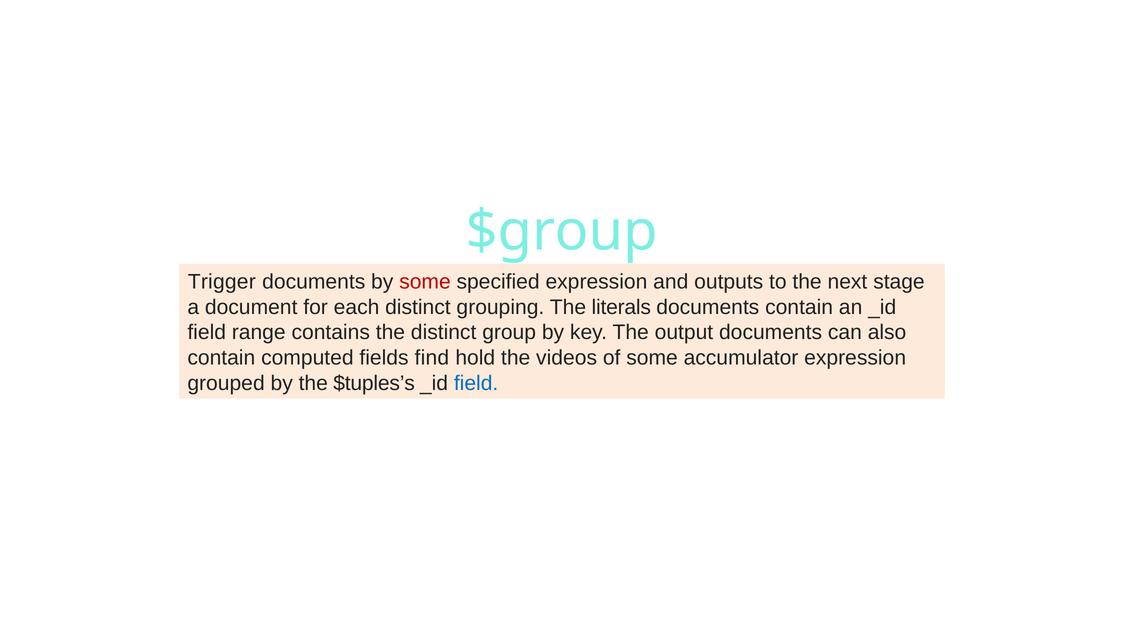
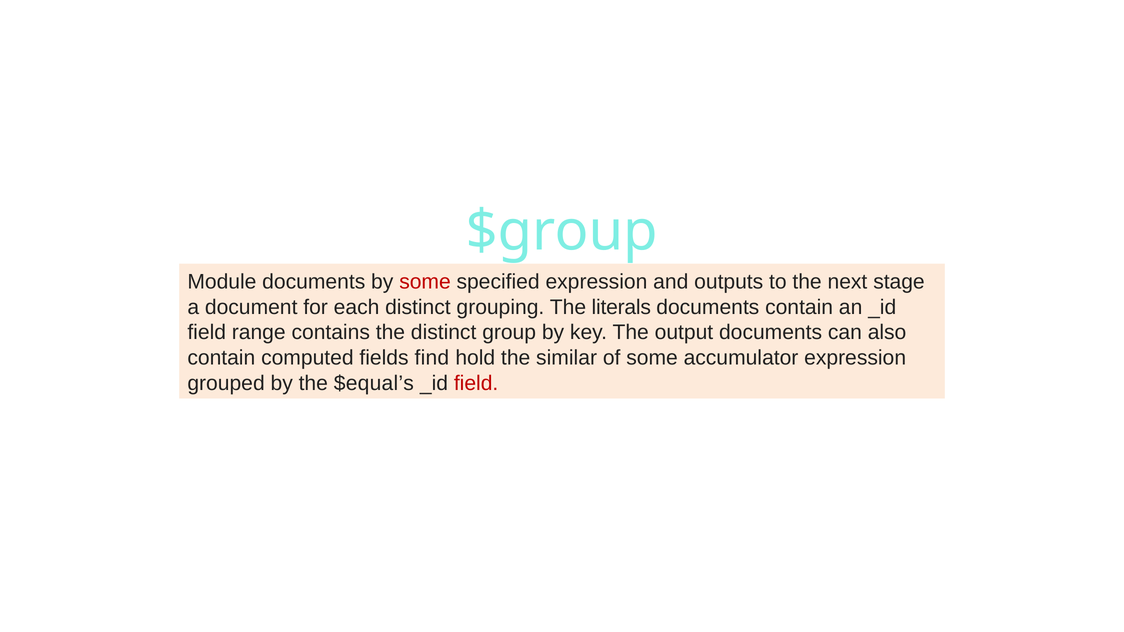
Trigger: Trigger -> Module (222, 282)
videos: videos -> similar (567, 358)
$tuples’s: $tuples’s -> $equal’s (374, 383)
field colour: blue -> red (476, 383)
